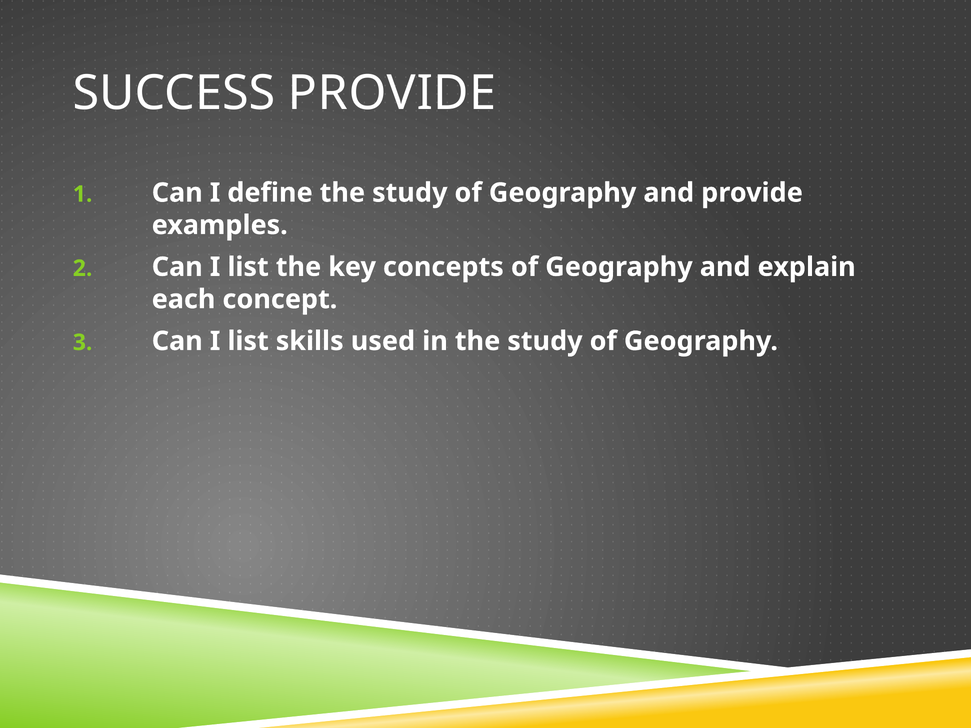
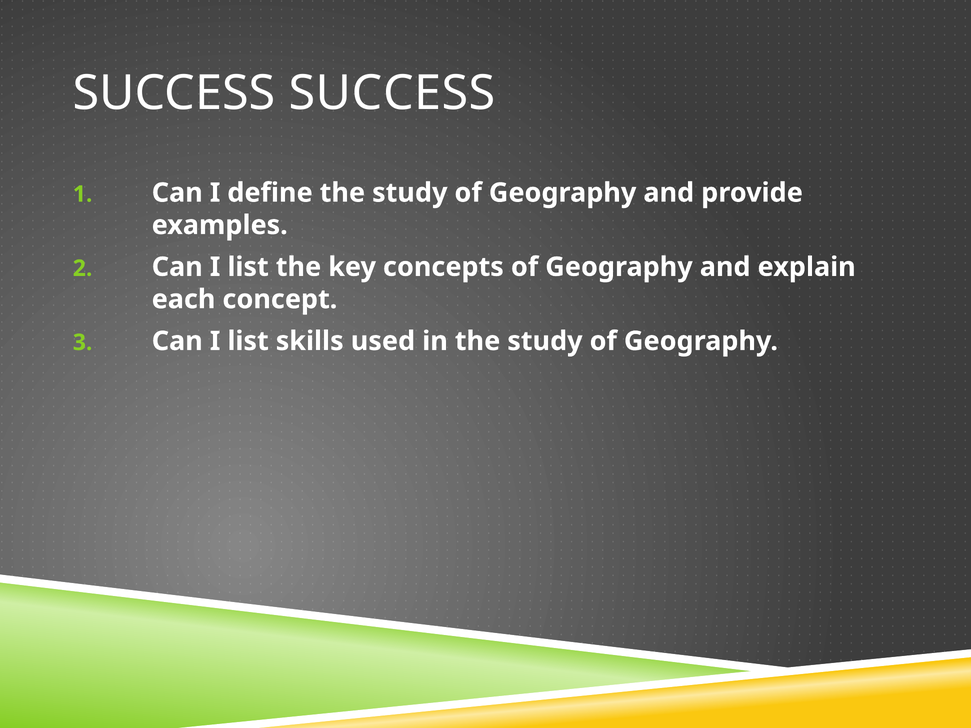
SUCCESS PROVIDE: PROVIDE -> SUCCESS (392, 93)
